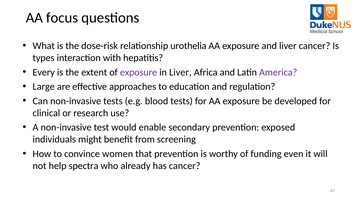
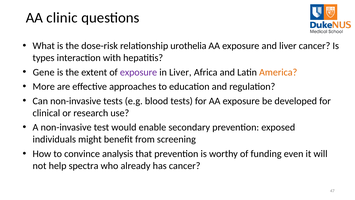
focus: focus -> clinic (62, 18)
Every: Every -> Gene (44, 72)
America colour: purple -> orange (278, 72)
Large: Large -> More (44, 86)
women: women -> analysis (118, 154)
